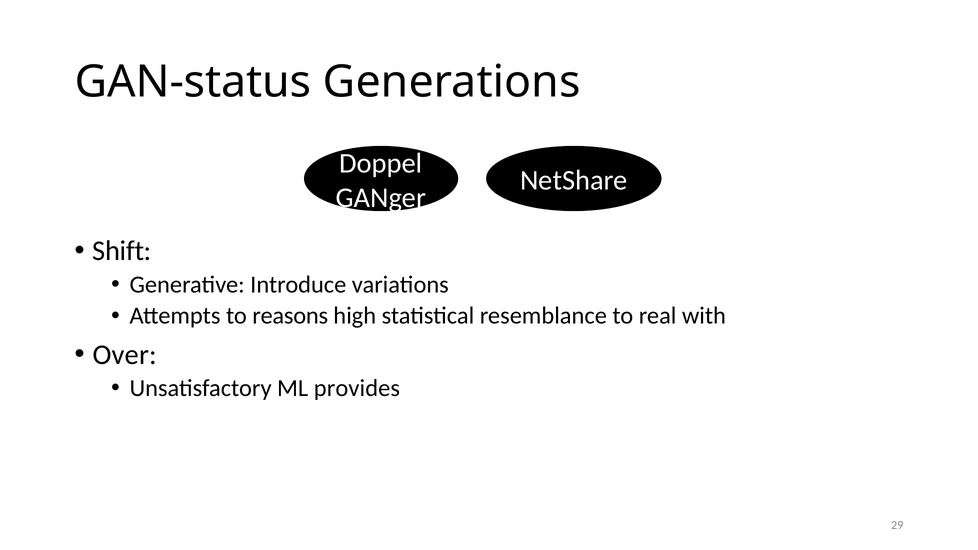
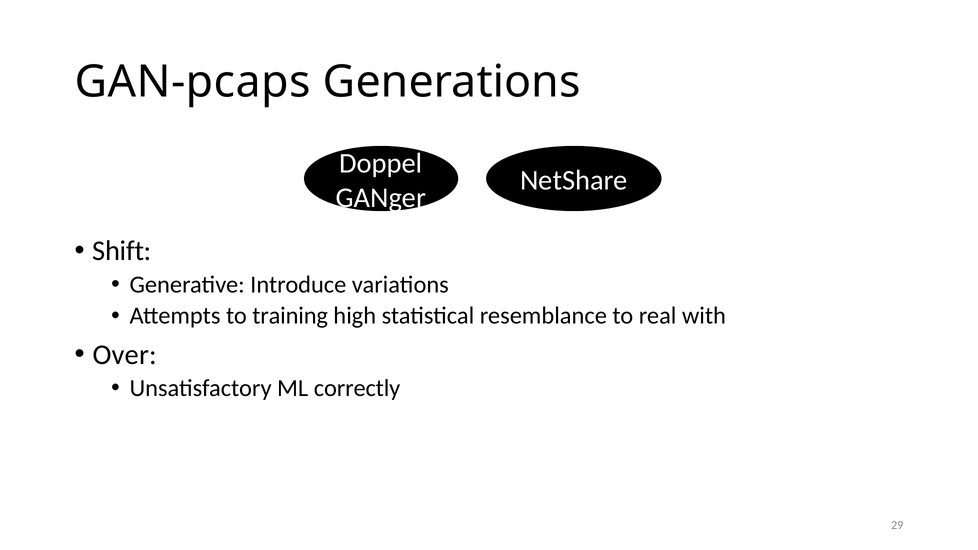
GAN-status: GAN-status -> GAN-pcaps (193, 82)
reasons: reasons -> training (290, 316)
provides: provides -> correctly (357, 388)
